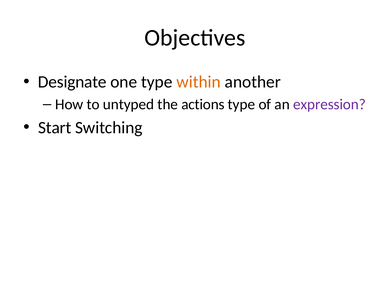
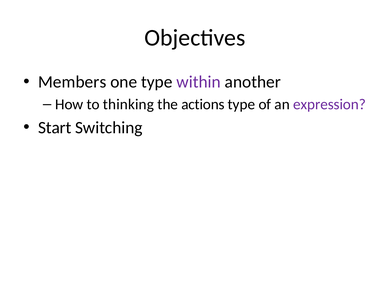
Designate: Designate -> Members (72, 82)
within colour: orange -> purple (199, 82)
untyped: untyped -> thinking (128, 104)
